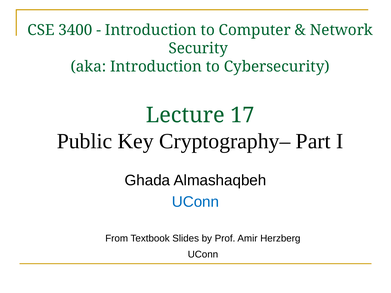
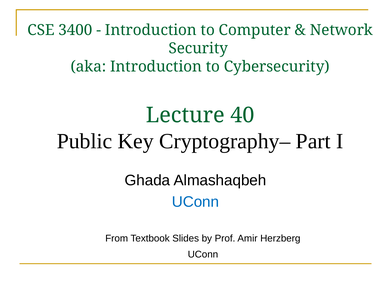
17: 17 -> 40 (243, 115)
